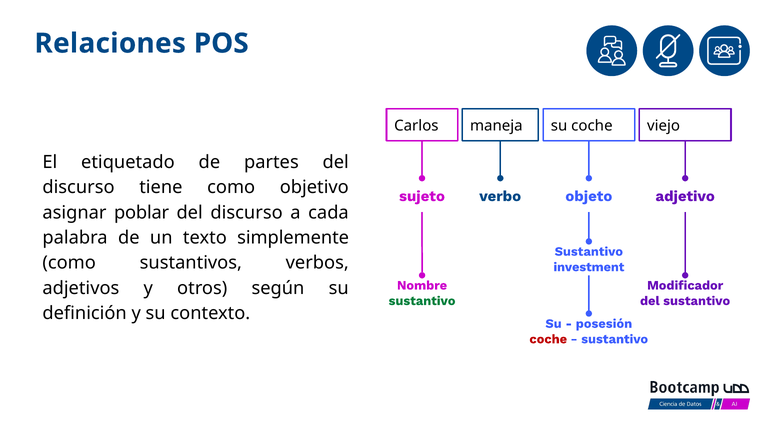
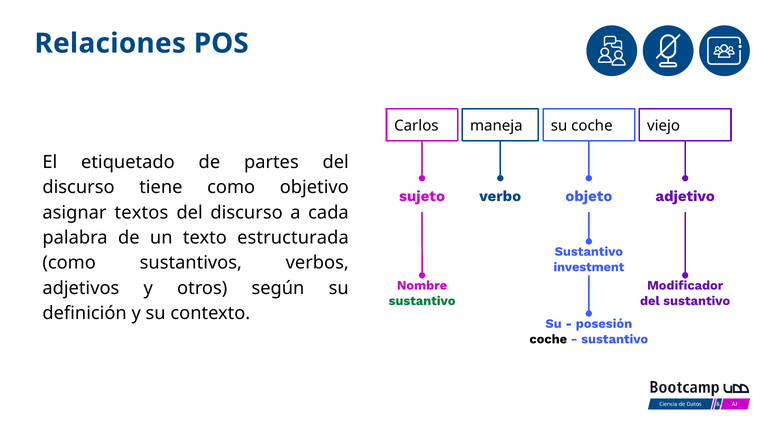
poblar: poblar -> textos (141, 213)
simplemente: simplemente -> estructurada (293, 238)
coche colour: red -> black (548, 339)
